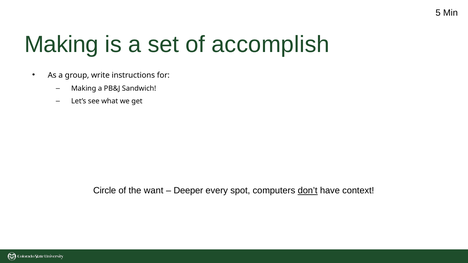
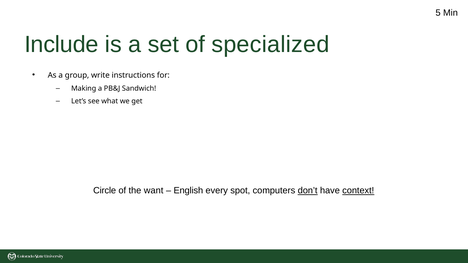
Making: Making -> Include (61, 44)
accomplish: accomplish -> specialized (270, 44)
Deeper: Deeper -> English (188, 191)
context underline: none -> present (358, 191)
